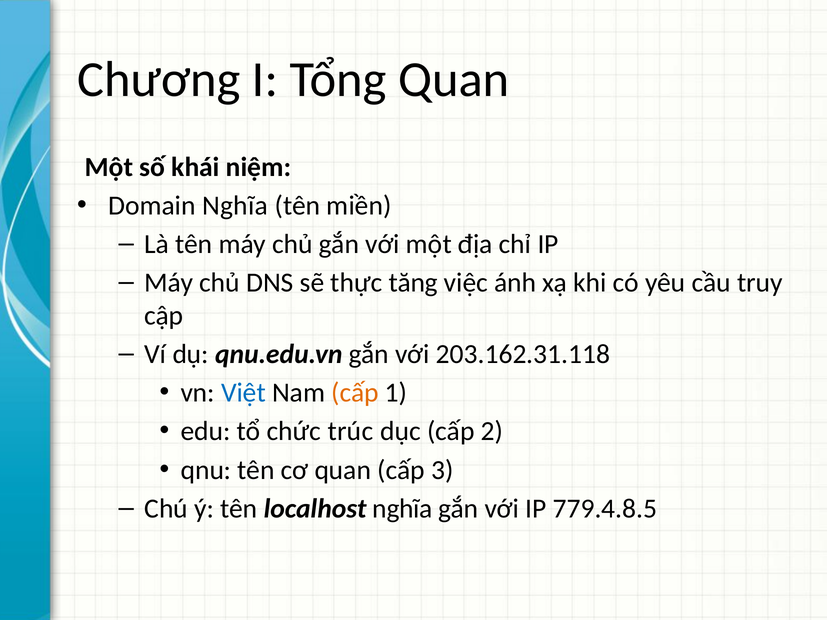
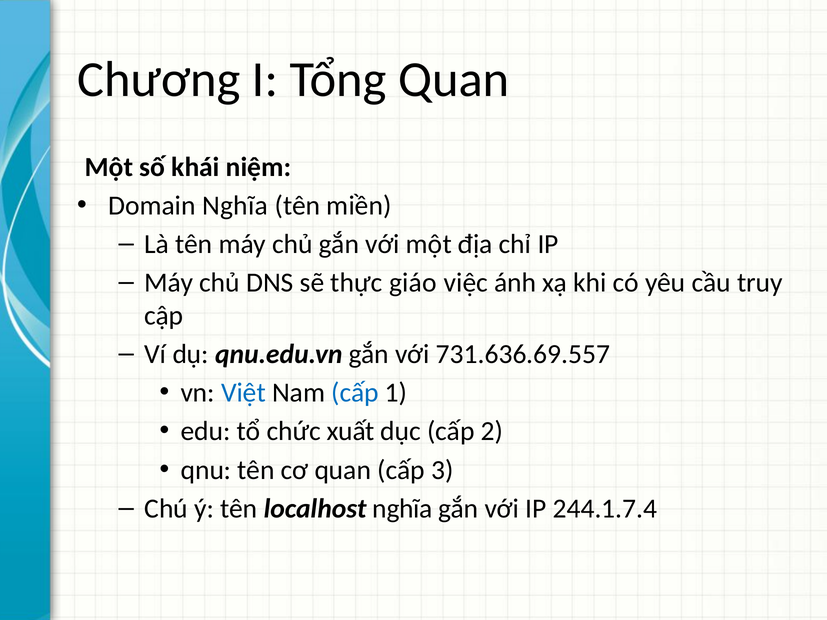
tăng: tăng -> giáo (413, 283)
203.162.31.118: 203.162.31.118 -> 731.636.69.557 (523, 354)
cấp colour: orange -> blue (355, 393)
trúc: trúc -> xuất (351, 432)
779.4.8.5: 779.4.8.5 -> 244.1.7.4 (605, 509)
